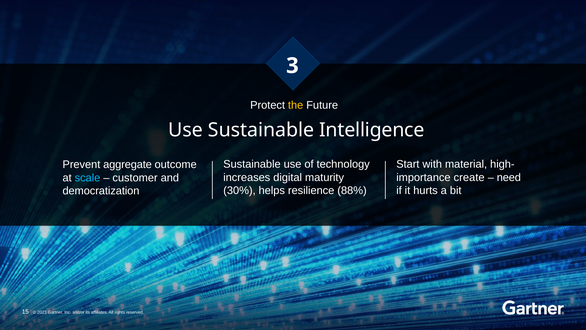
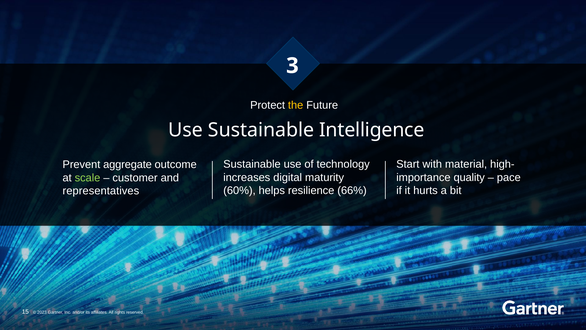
create: create -> quality (469, 177)
need: need -> pace (509, 177)
scale colour: light blue -> light green (87, 178)
30%: 30% -> 60% (239, 190)
88%: 88% -> 66% (352, 190)
democratization: democratization -> representatives (101, 191)
